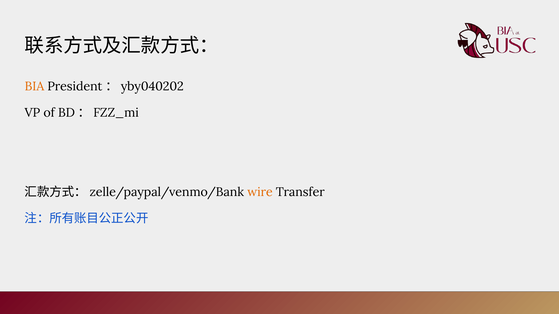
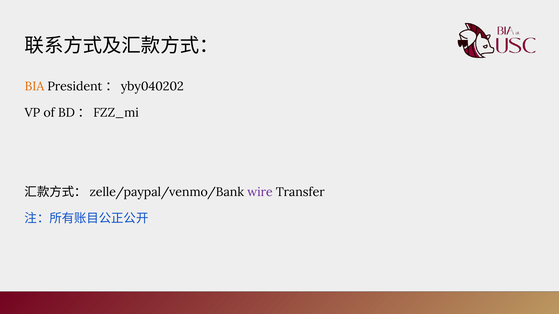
wire colour: orange -> purple (260, 192)
